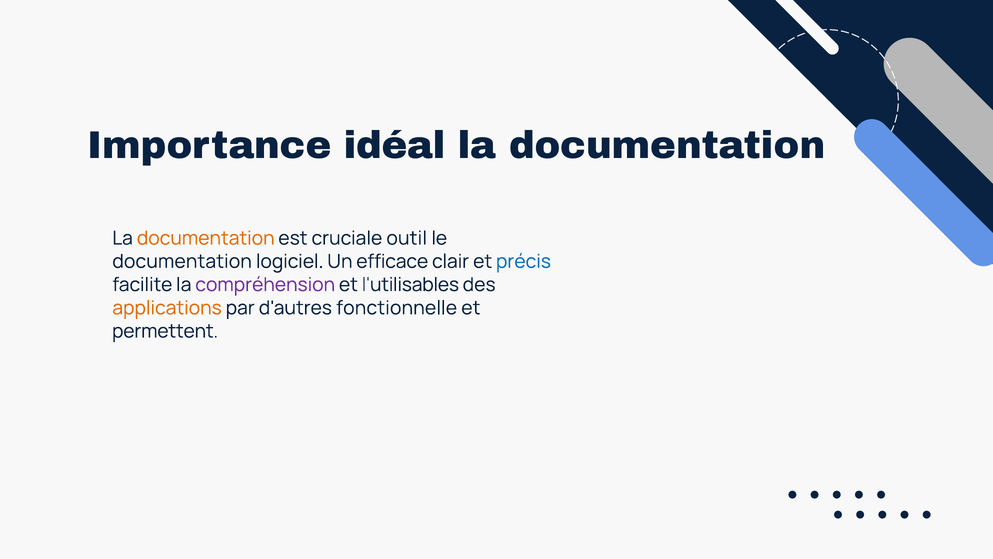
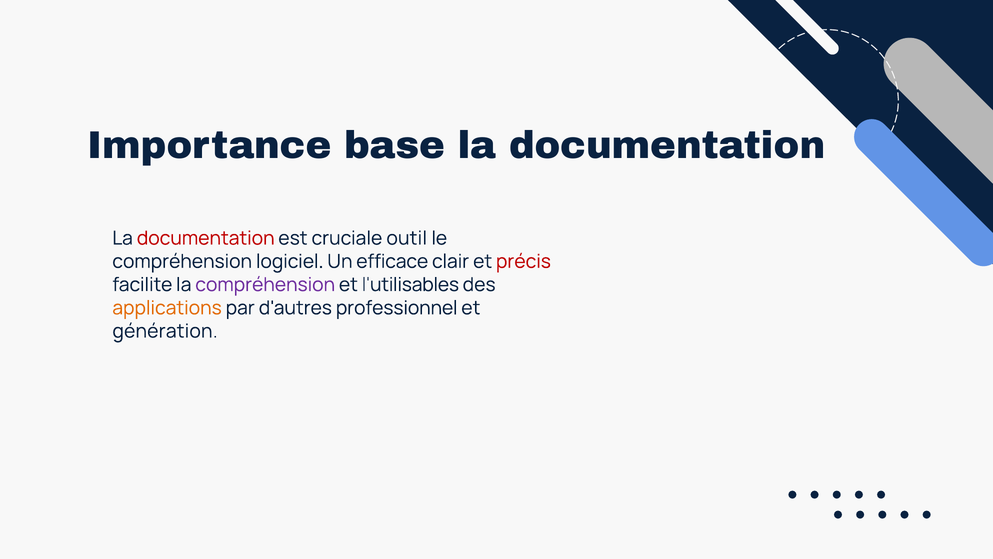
idéal: idéal -> base (395, 145)
documentation colour: orange -> red (206, 238)
documentation: documentation -> compréhension (182, 261)
précis colour: blue -> red (523, 261)
fonctionnelle: fonctionnelle -> professionnel (397, 308)
permettent: permettent -> génération (165, 331)
